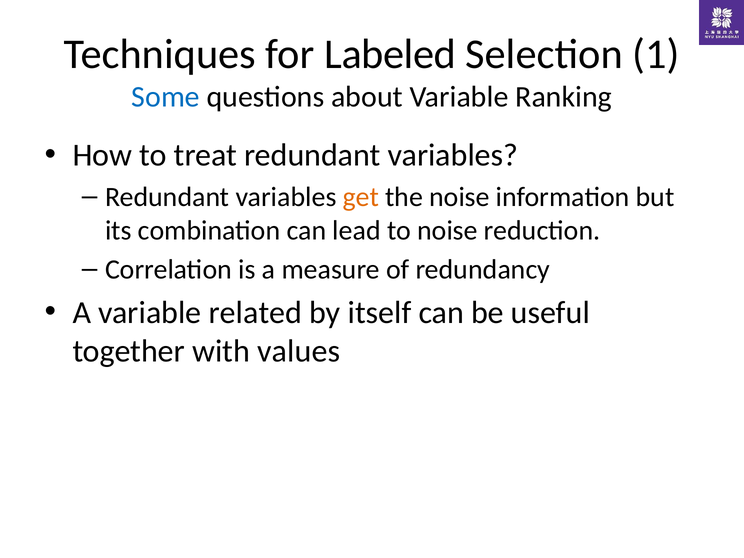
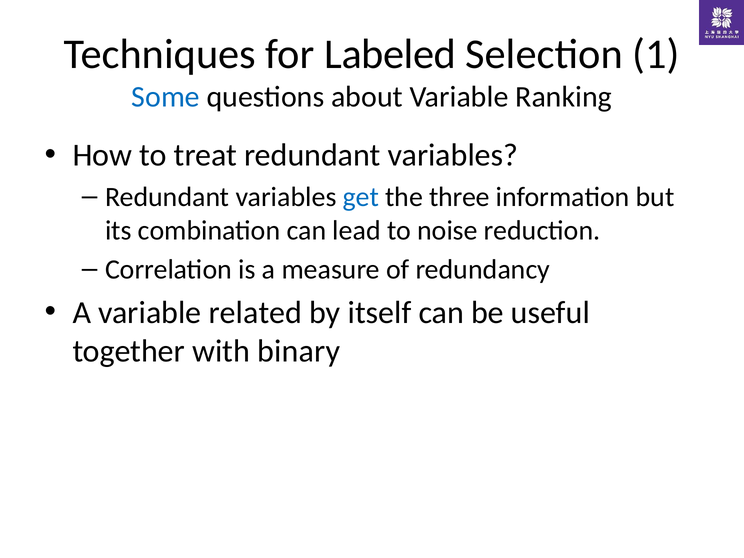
get colour: orange -> blue (361, 197)
the noise: noise -> three (460, 197)
values: values -> binary (299, 351)
